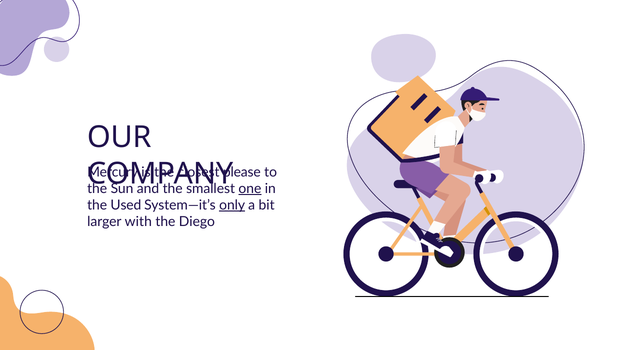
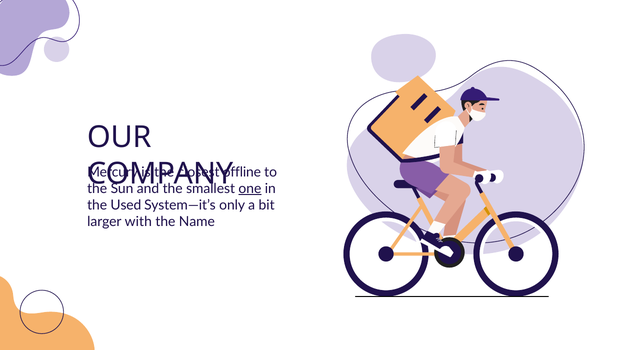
please: please -> offline (242, 172)
only underline: present -> none (232, 205)
Diego: Diego -> Name (197, 222)
